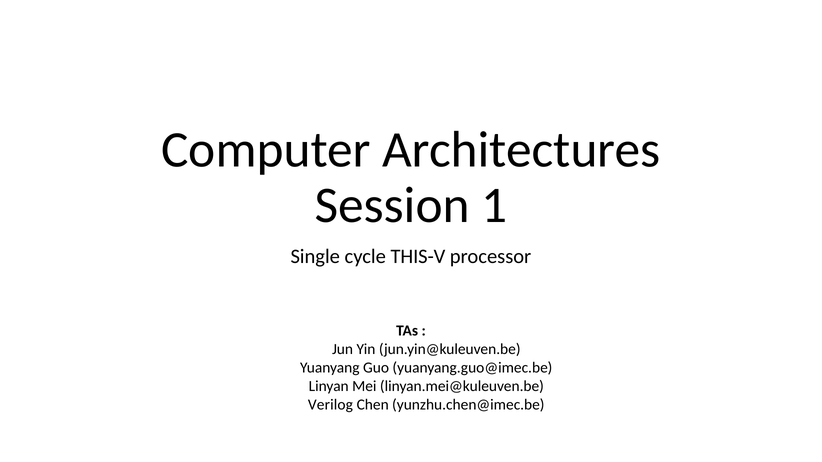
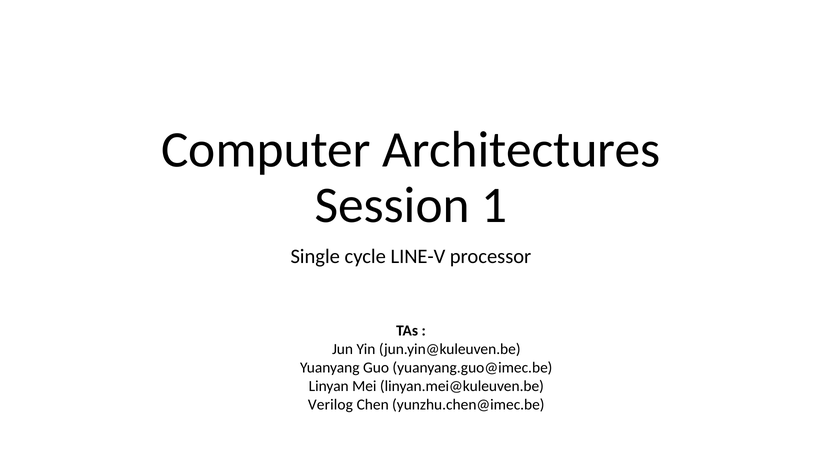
THIS-V: THIS-V -> LINE-V (418, 257)
